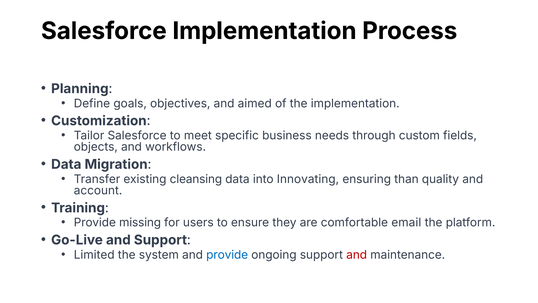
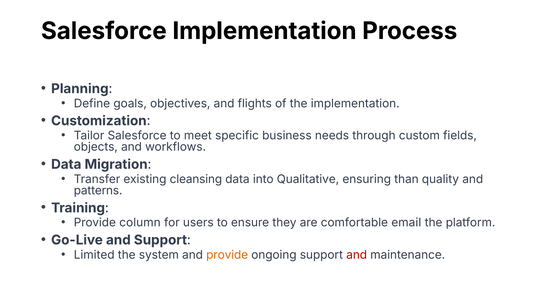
aimed: aimed -> flights (255, 103)
Innovating: Innovating -> Qualitative (308, 179)
account: account -> patterns (98, 190)
missing: missing -> column (140, 222)
provide colour: blue -> orange (227, 255)
